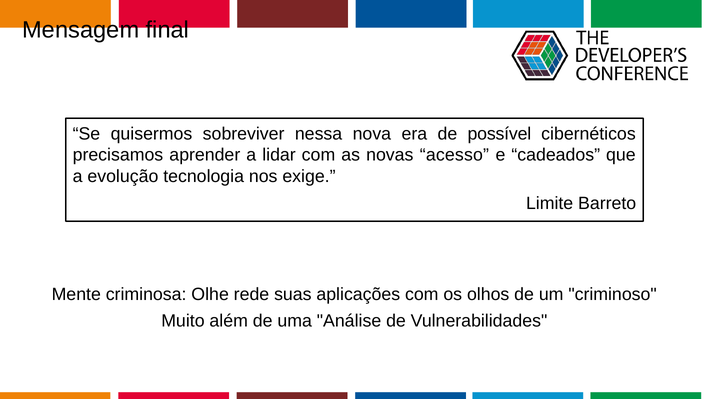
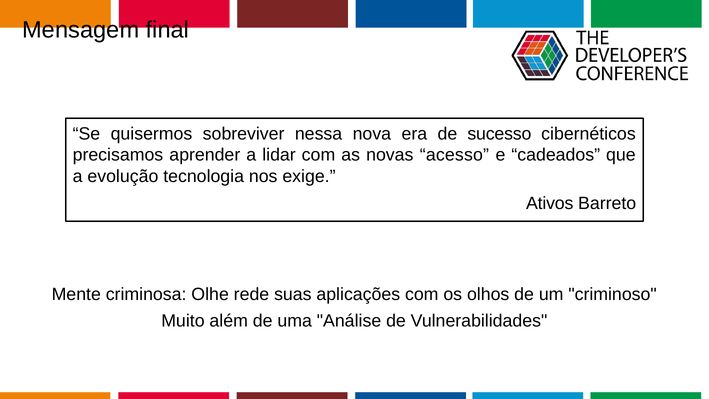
possível: possível -> sucesso (499, 134)
Limite: Limite -> Ativos (550, 203)
